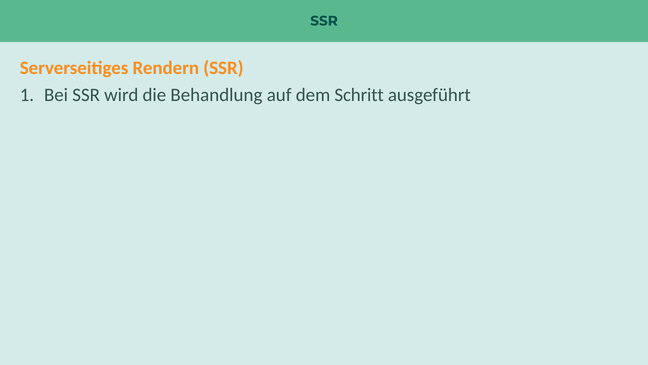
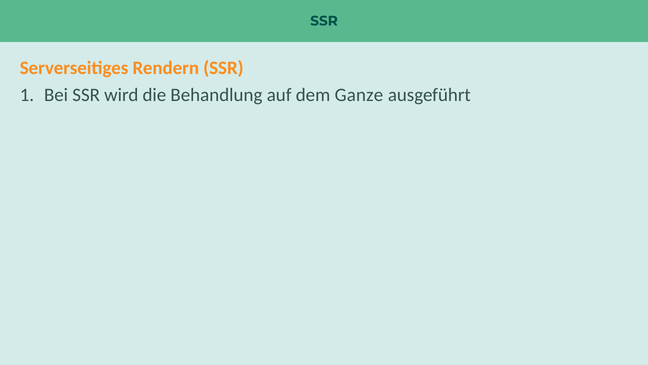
Schritt: Schritt -> Ganze (359, 95)
